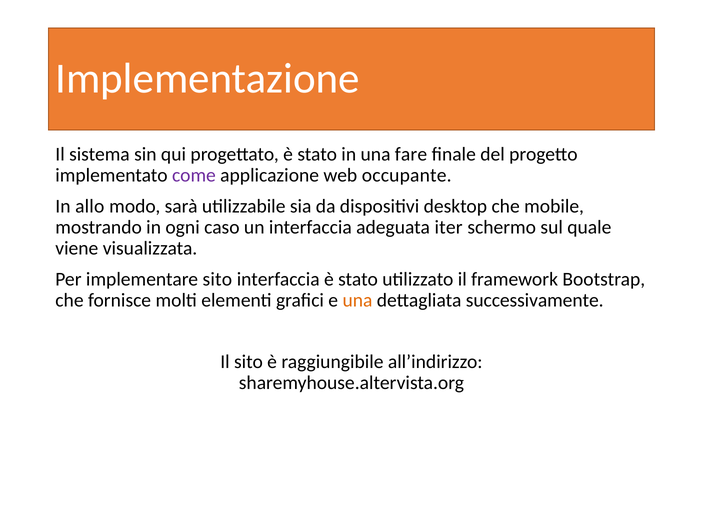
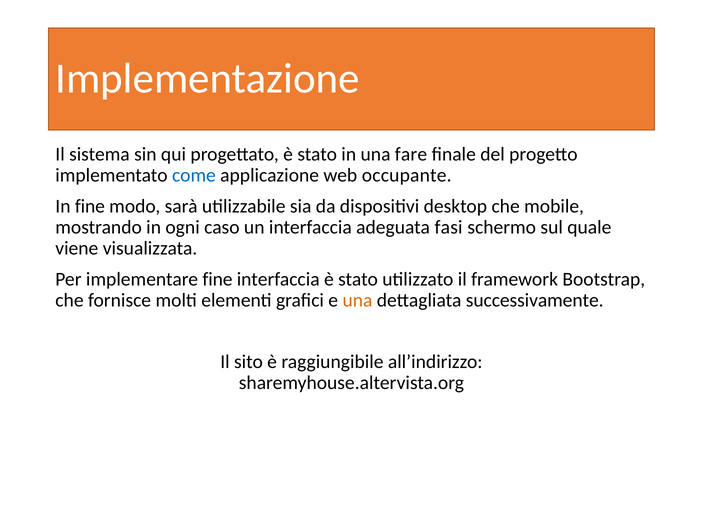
come colour: purple -> blue (194, 175)
In allo: allo -> fine (90, 206)
iter: iter -> fasi (449, 227)
implementare sito: sito -> fine (217, 279)
